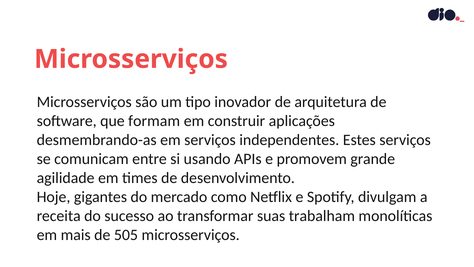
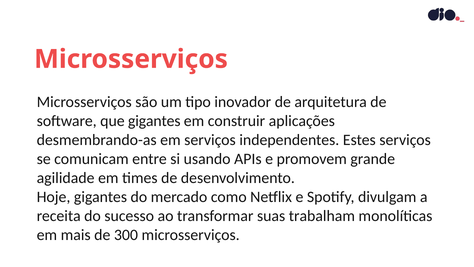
que formam: formam -> gigantes (154, 121)
505: 505 -> 300 (126, 234)
